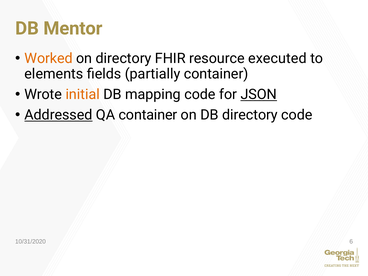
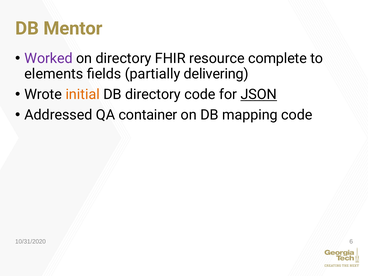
Worked colour: orange -> purple (48, 58)
executed: executed -> complete (278, 58)
partially container: container -> delivering (216, 74)
DB mapping: mapping -> directory (153, 94)
Addressed underline: present -> none (58, 115)
DB directory: directory -> mapping (250, 115)
